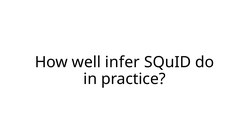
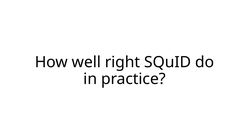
infer: infer -> right (122, 62)
